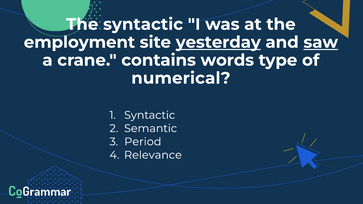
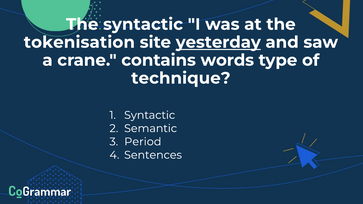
employment: employment -> tokenisation (79, 42)
saw underline: present -> none (321, 42)
numerical: numerical -> technique (181, 78)
Relevance: Relevance -> Sentences (153, 155)
